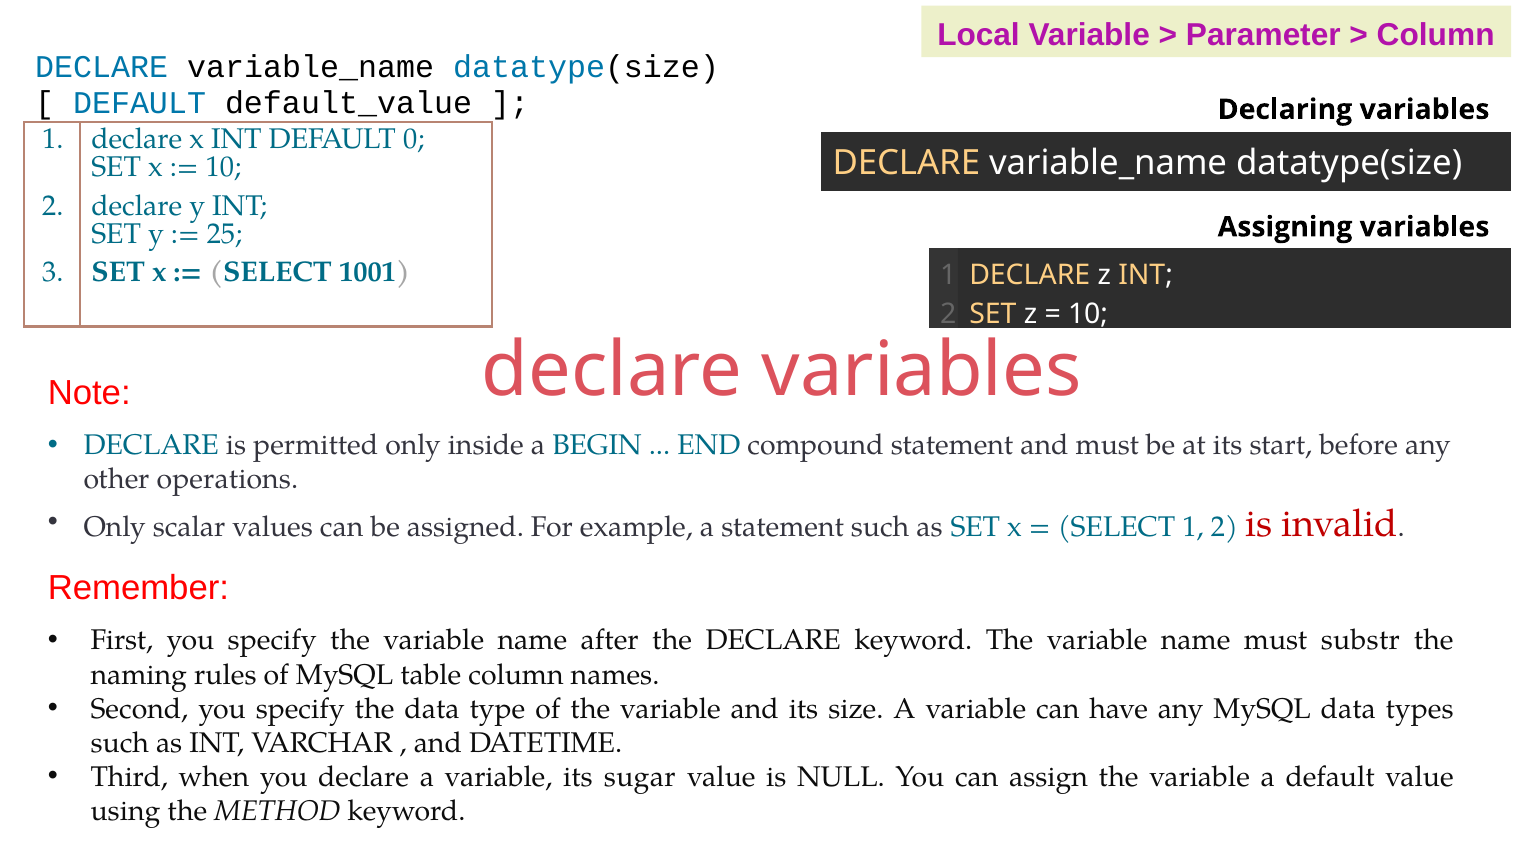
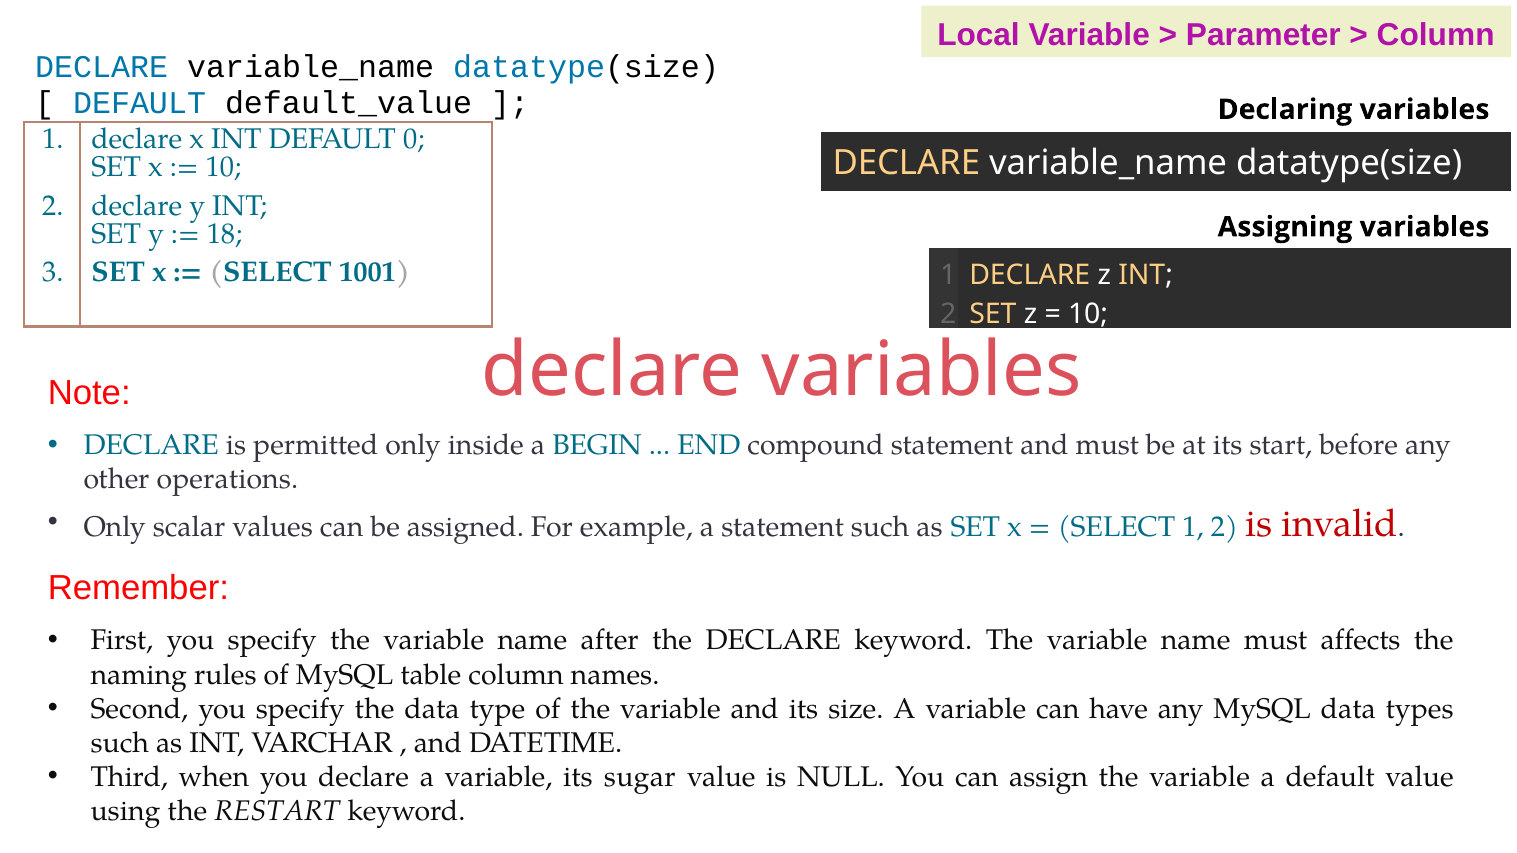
25: 25 -> 18 (225, 234)
substr: substr -> affects (1361, 641)
METHOD: METHOD -> RESTART (277, 811)
